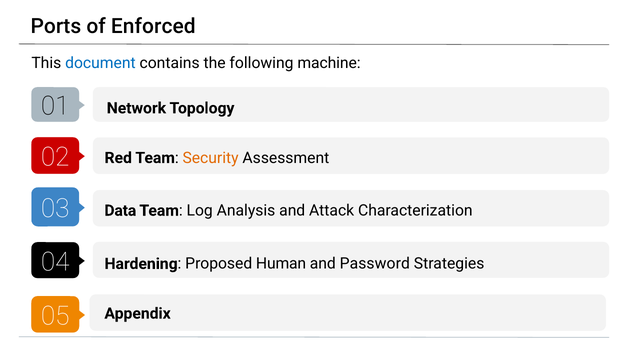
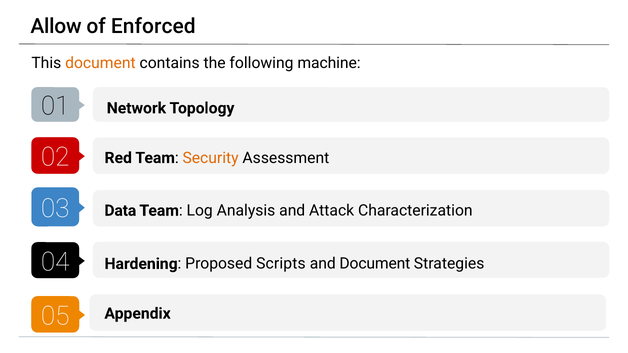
Ports: Ports -> Allow (56, 27)
document colour: blue -> orange (100, 63)
Human: Human -> Scripts (281, 264)
and Password: Password -> Document (375, 264)
